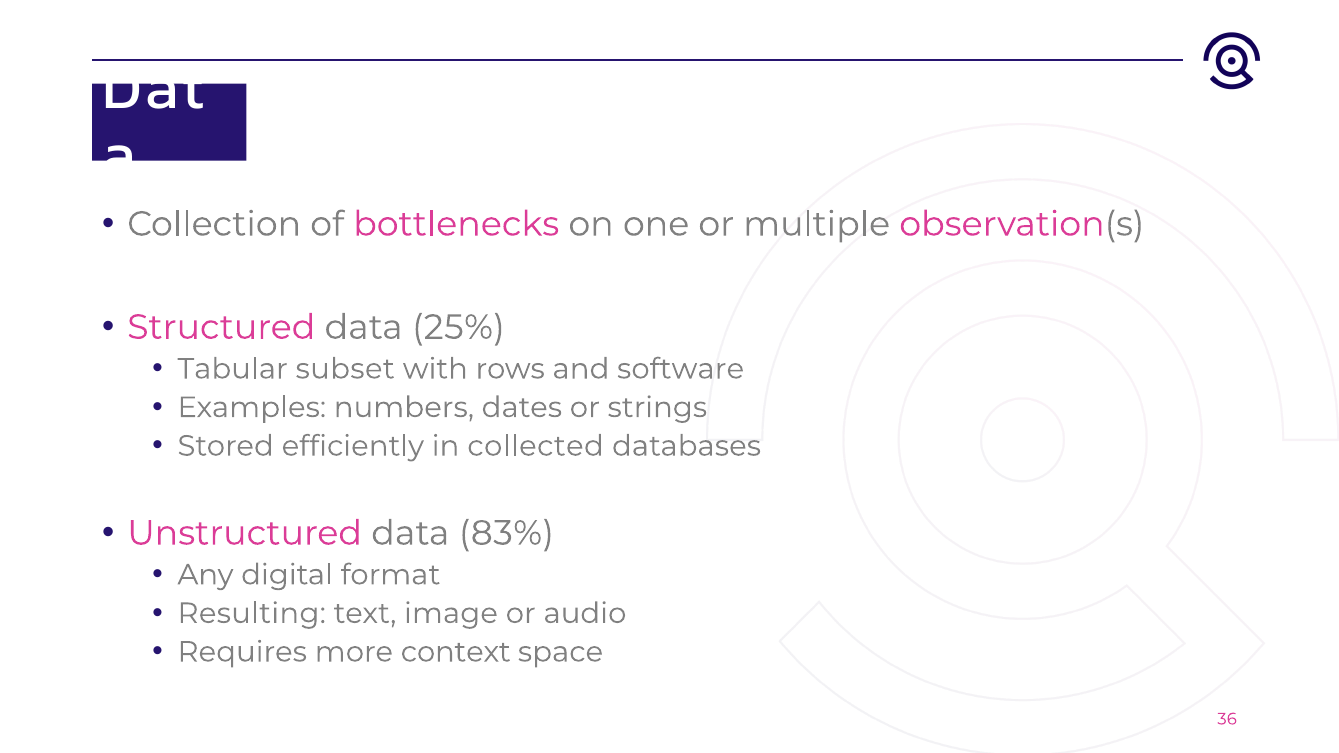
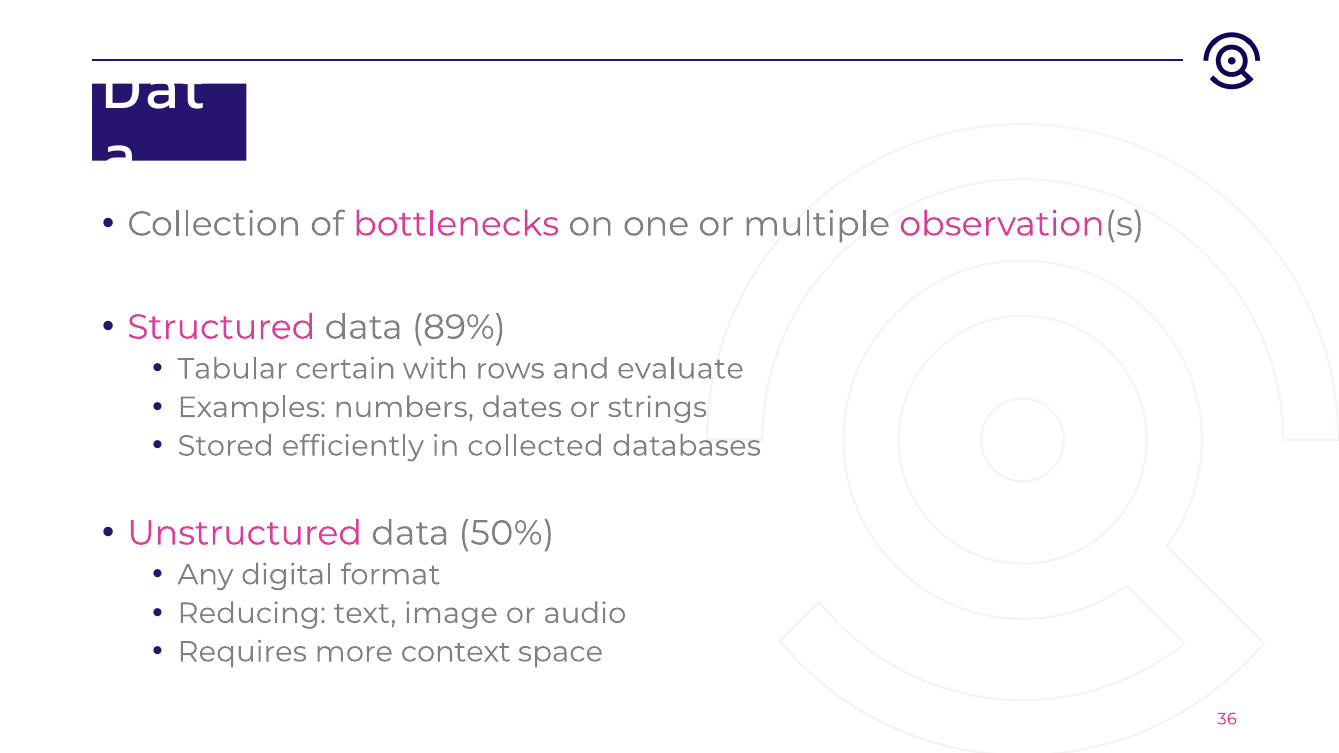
25%: 25% -> 89% (459, 327)
subset: subset -> certain (345, 369)
software: software -> evaluate (681, 369)
83%: 83% -> 50% (506, 533)
Resulting: Resulting -> Reducing (252, 613)
